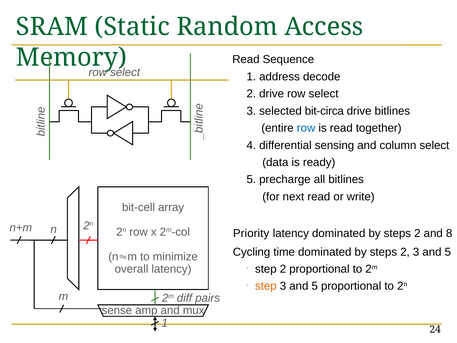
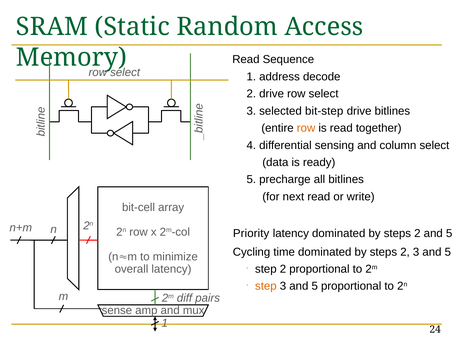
bit-circa: bit-circa -> bit-step (324, 111)
row colour: blue -> orange (306, 128)
2 and 8: 8 -> 5 (449, 233)
